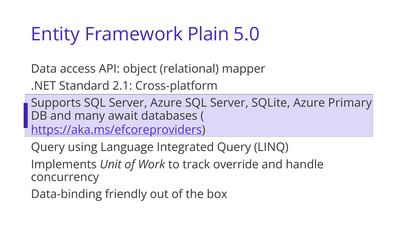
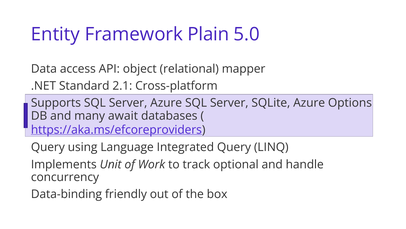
Primary: Primary -> Options (350, 103)
override: override -> optional (236, 164)
